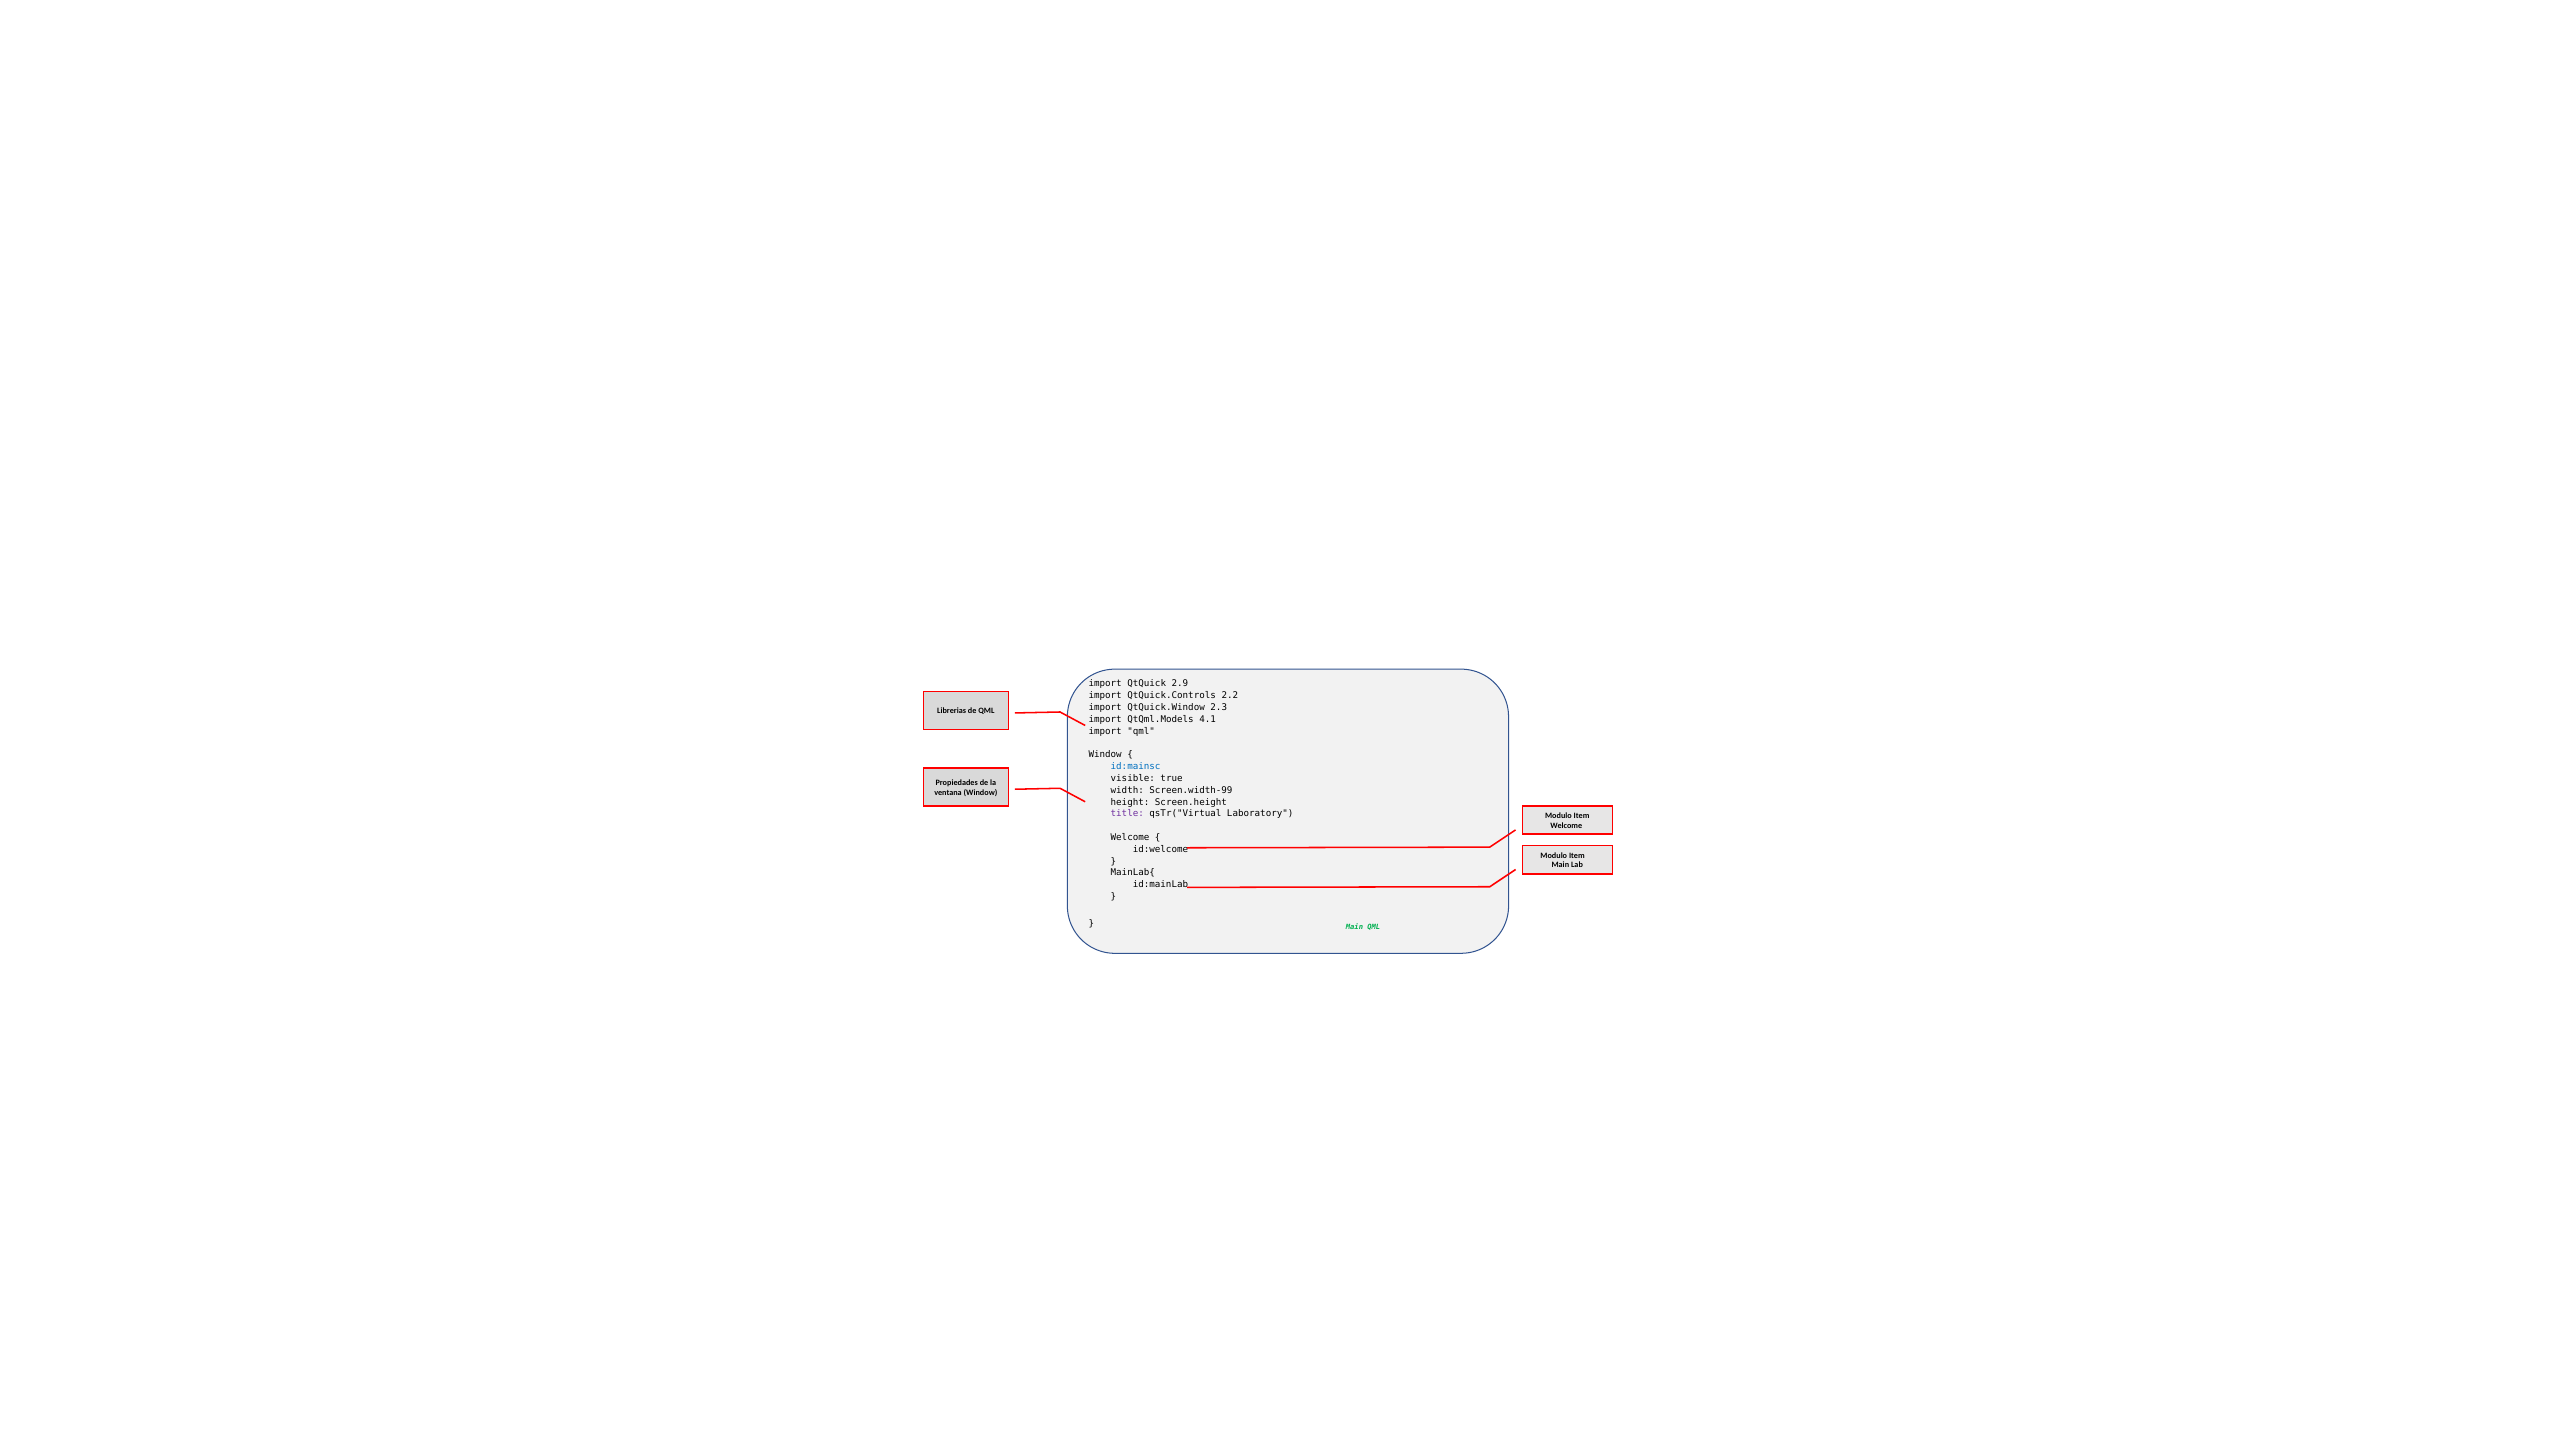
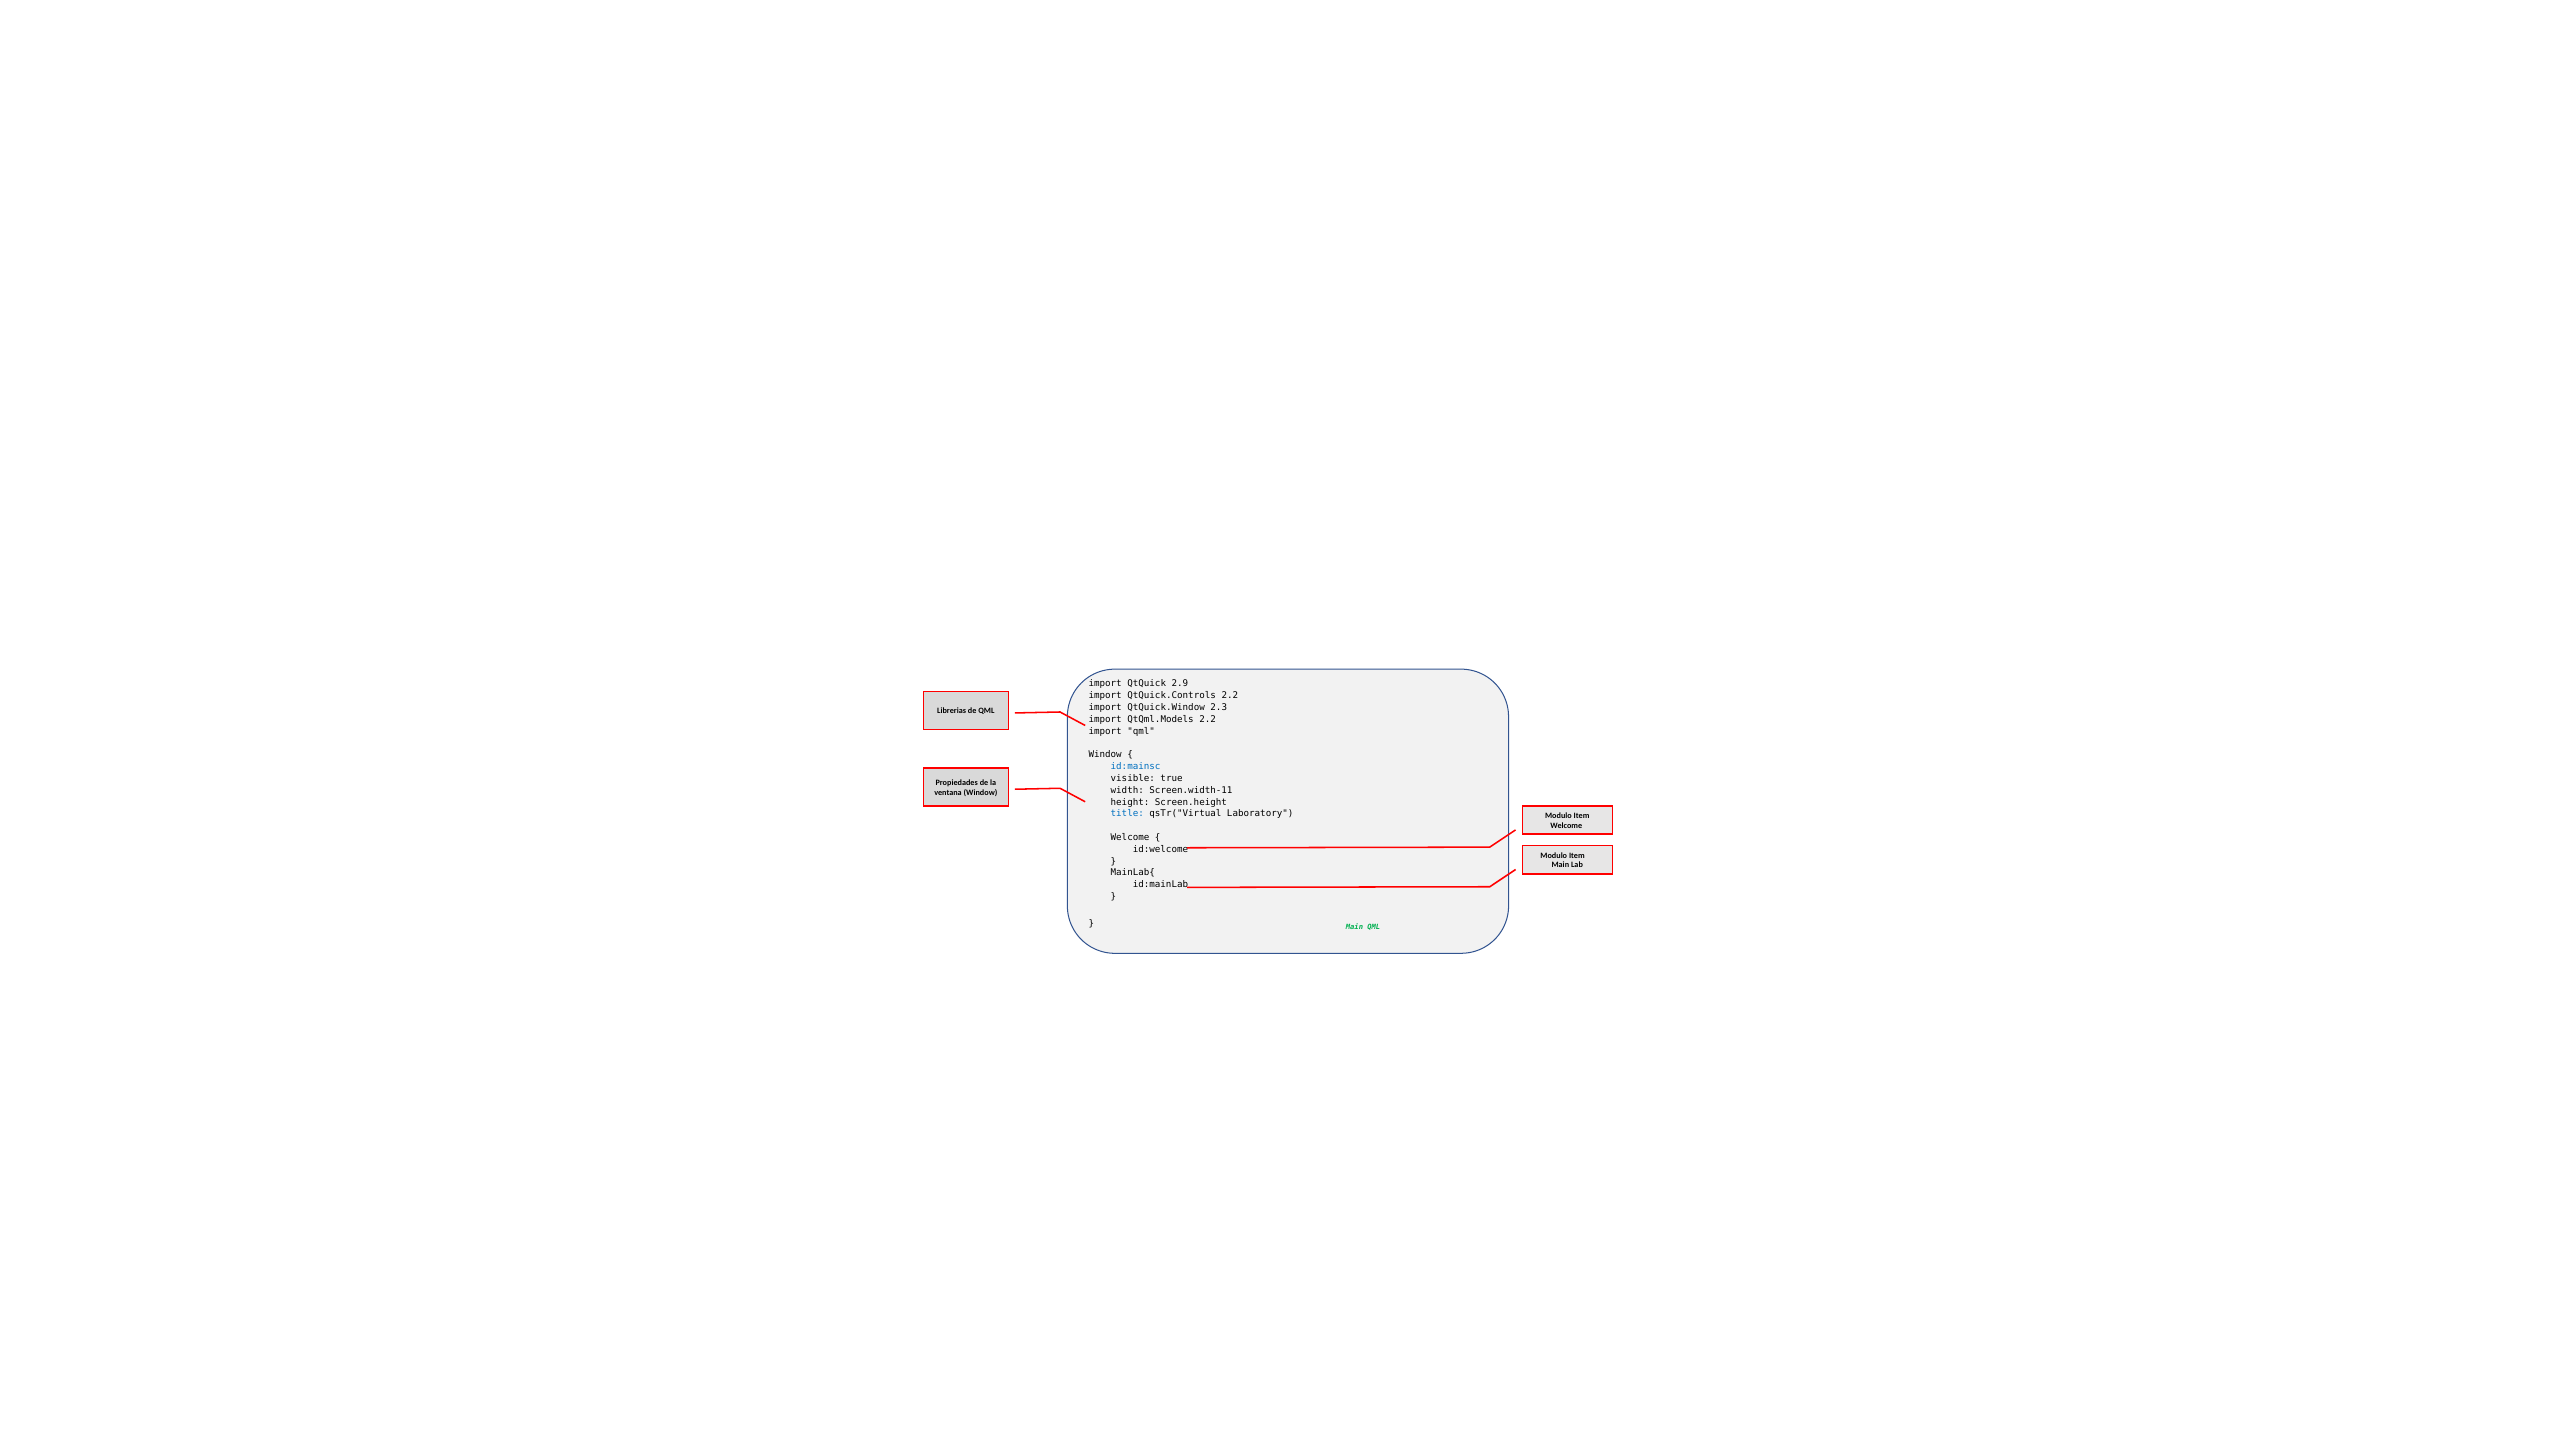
QtQml.Models 4.1: 4.1 -> 2.2 (1208, 719)
Screen.width-99: Screen.width-99 -> Screen.width-11 (1191, 790)
title colour: purple -> blue (1127, 814)
